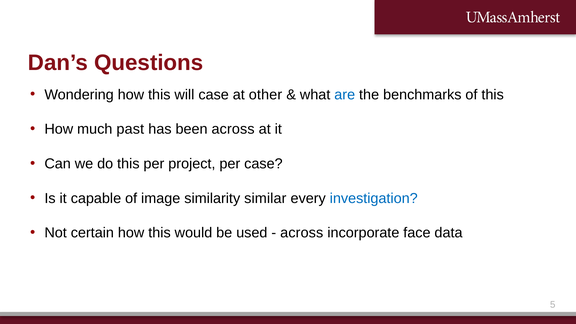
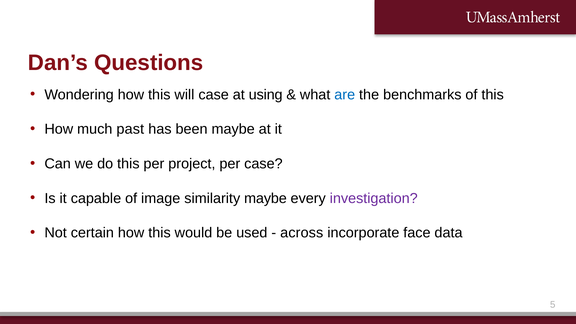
other: other -> using (266, 95)
been across: across -> maybe (233, 129)
similarity similar: similar -> maybe (265, 198)
investigation colour: blue -> purple (374, 198)
